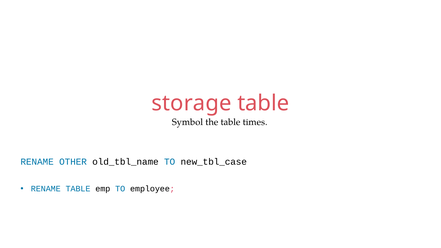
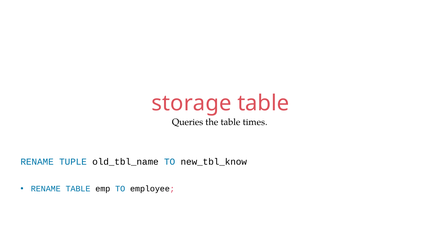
Symbol: Symbol -> Queries (188, 122)
OTHER: OTHER -> TUPLE (73, 162)
new_tbl_case: new_tbl_case -> new_tbl_know (214, 162)
